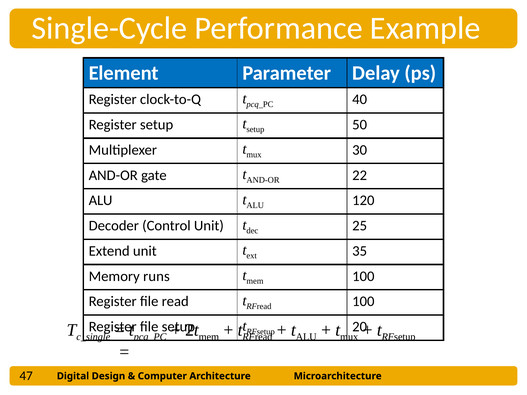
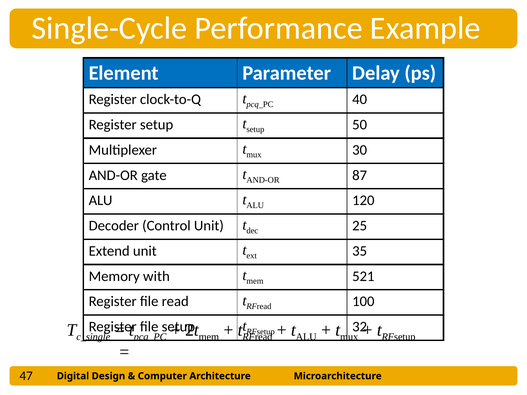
22: 22 -> 87 (360, 175)
runs: runs -> with (156, 276)
100: 100 -> 521 (363, 276)
20: 20 -> 32 (360, 327)
